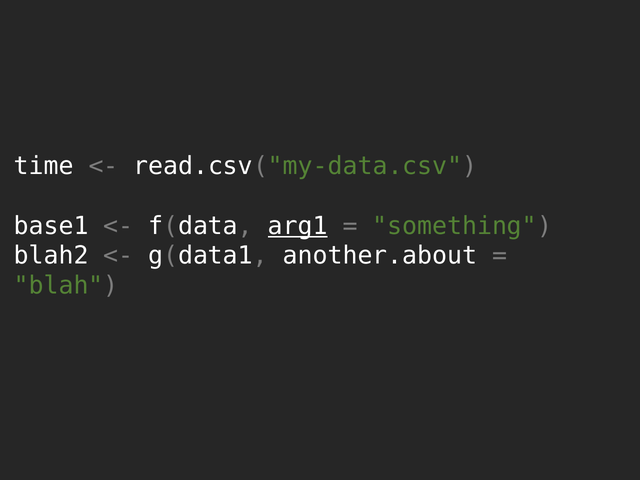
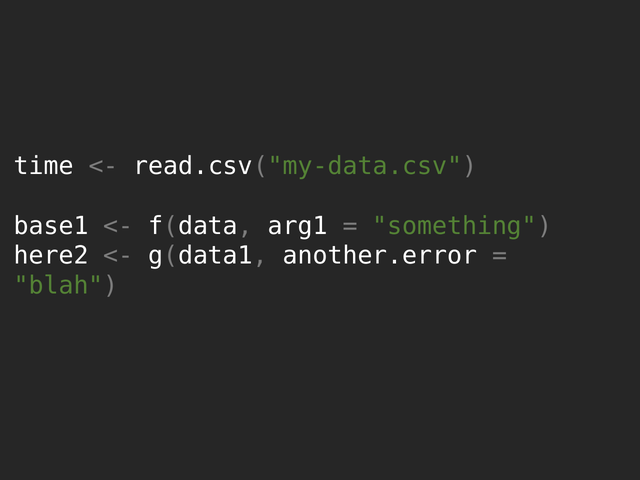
arg1 underline: present -> none (298, 226)
blah2: blah2 -> here2 (51, 256)
another.about: another.about -> another.error (380, 256)
